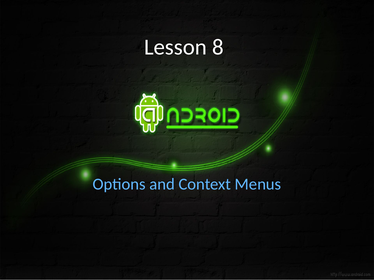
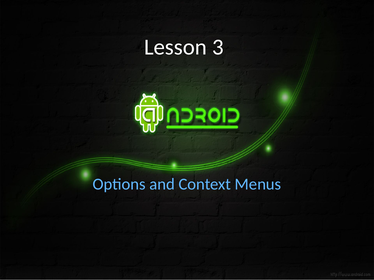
8: 8 -> 3 (218, 47)
